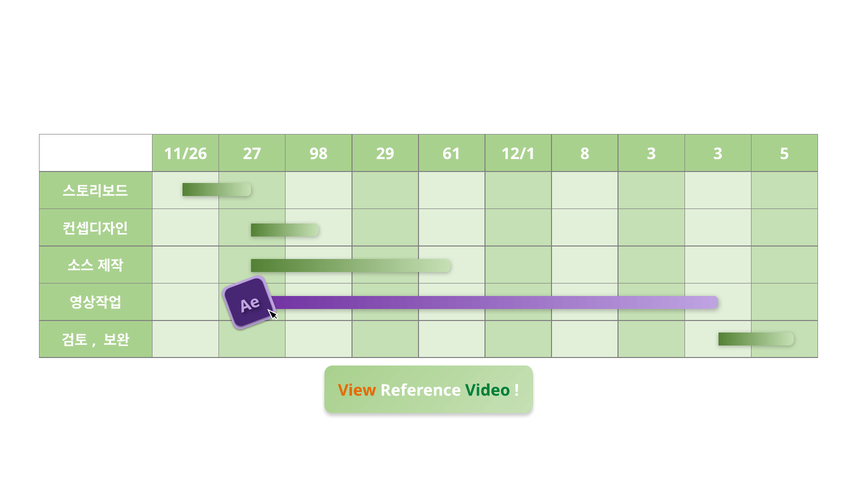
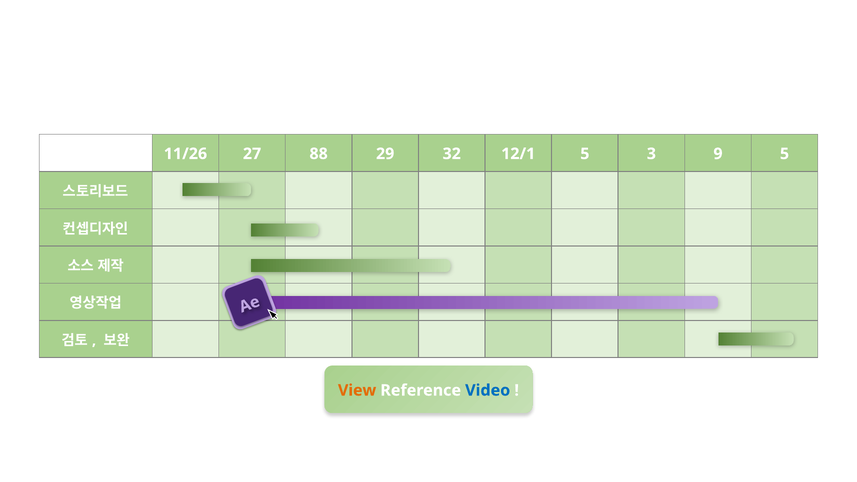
98: 98 -> 88 (319, 154)
61: 61 -> 32 (452, 154)
12/1 8: 8 -> 5 (585, 154)
3 3: 3 -> 9 (718, 154)
Video colour: green -> blue (488, 390)
